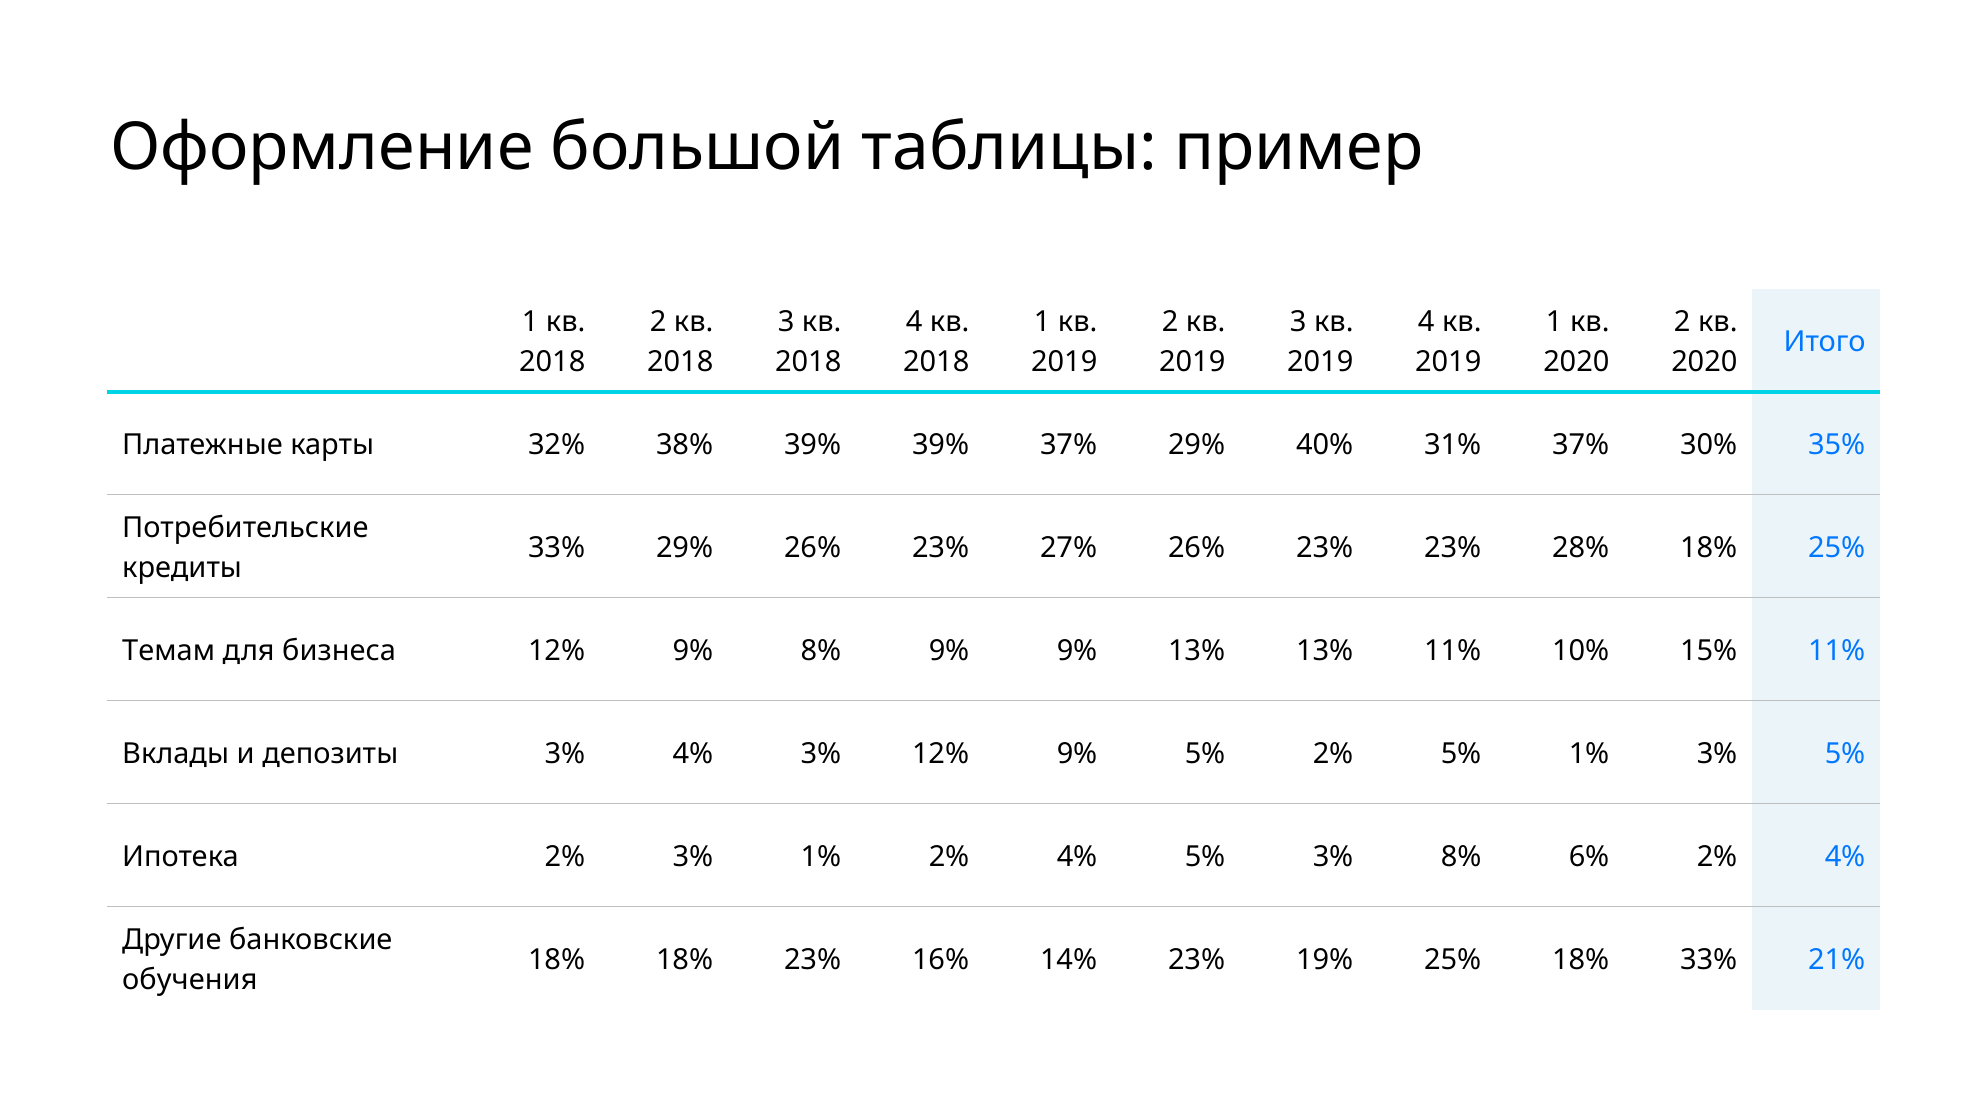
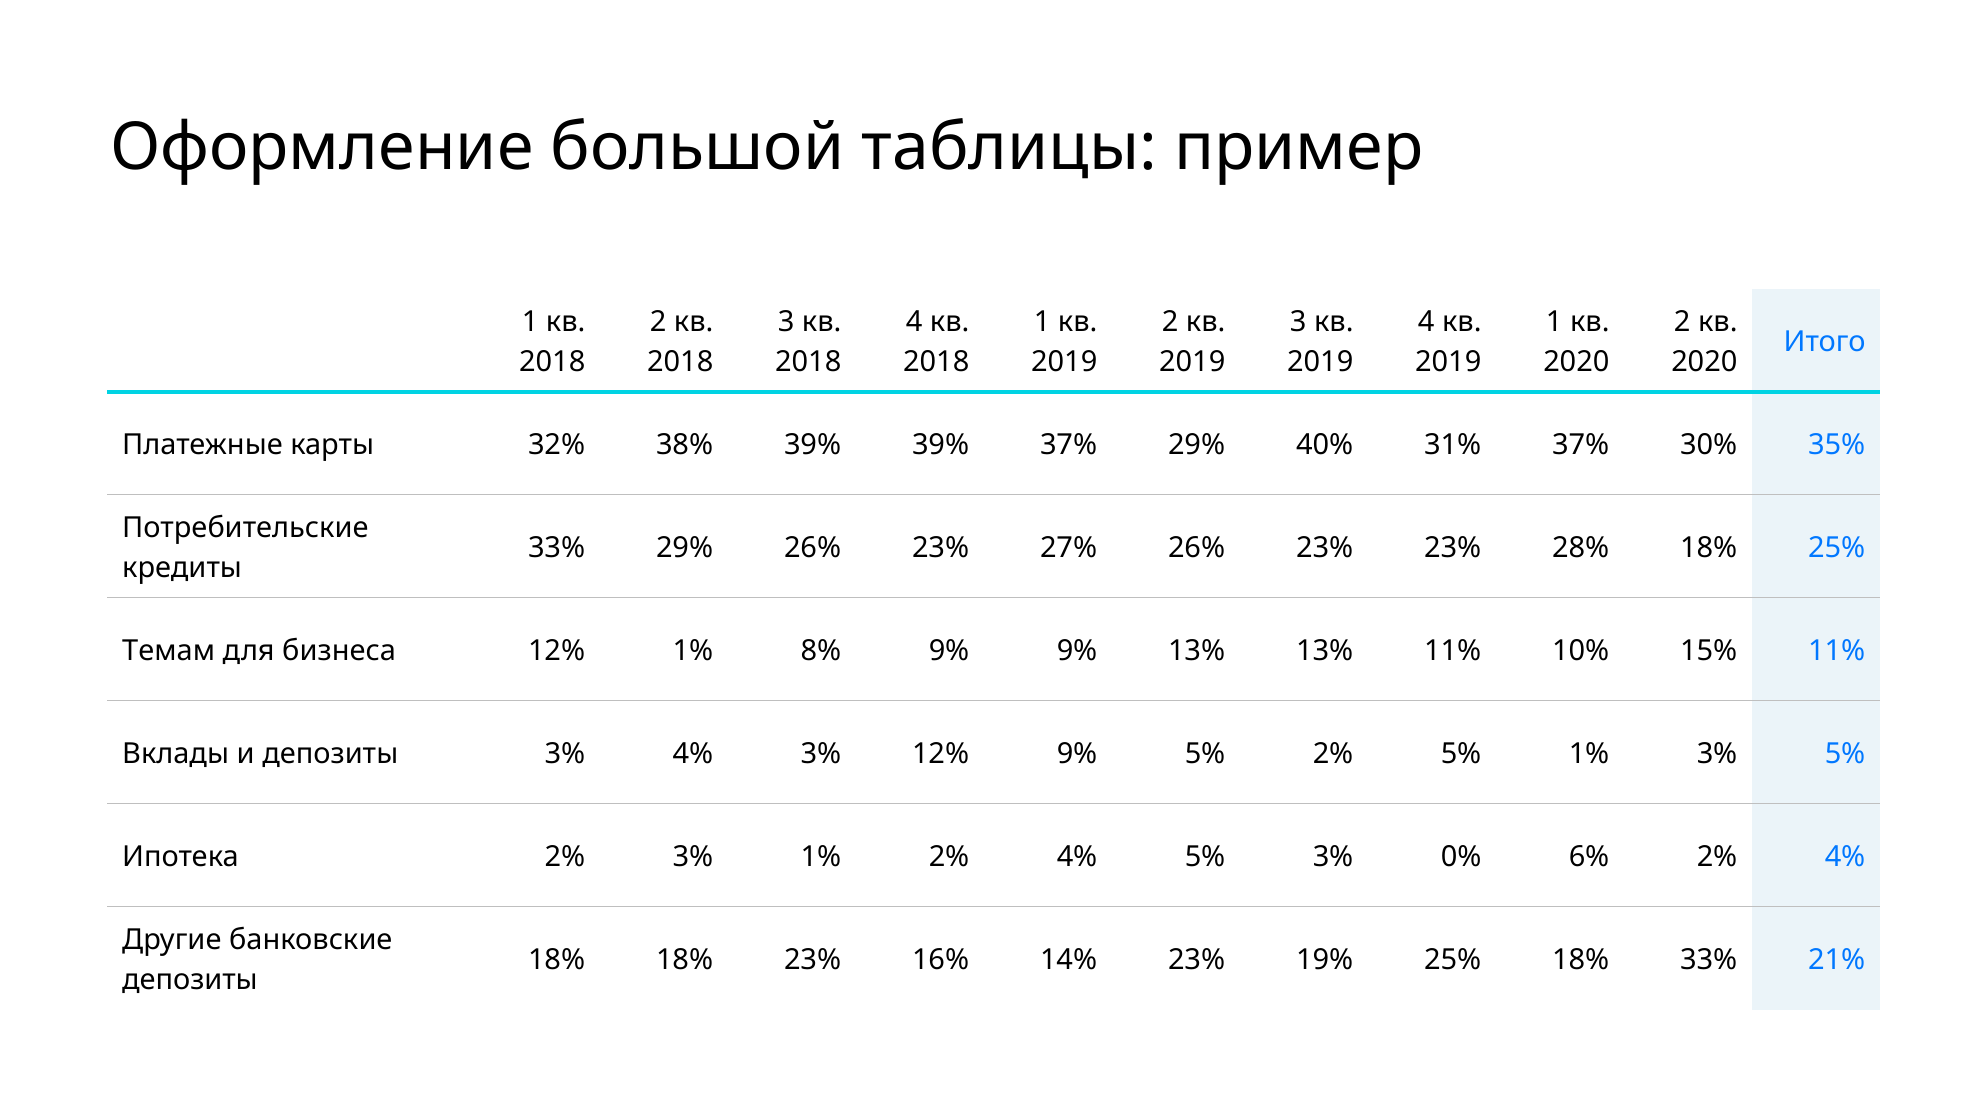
бизнеса 12% 9%: 9% -> 1% (693, 651)
3% 8%: 8% -> 0% (1461, 857)
обучения: обучения -> депозиты (190, 980)
